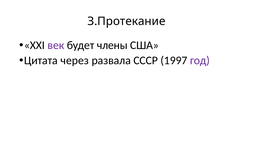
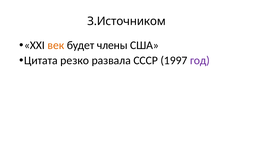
З.Протекание: З.Протекание -> З.Источником (127, 21)
век colour: purple -> orange (56, 45)
через: через -> резко (75, 60)
